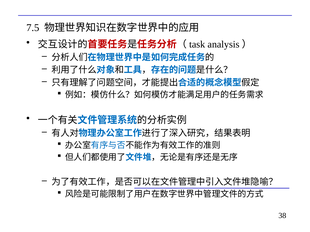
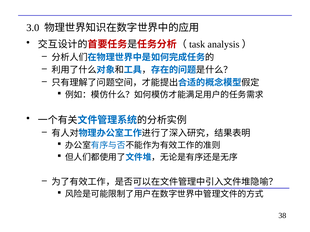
7.5: 7.5 -> 3.0 (33, 28)
